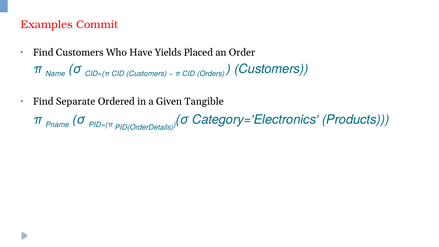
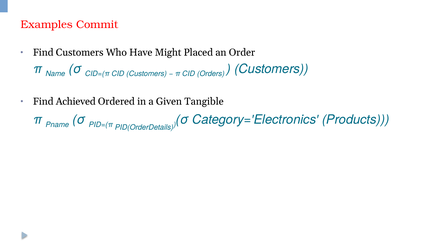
Yields: Yields -> Might (168, 53)
Separate: Separate -> Achieved (76, 102)
